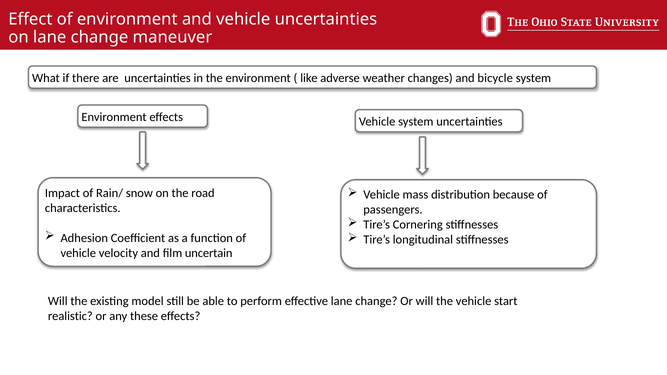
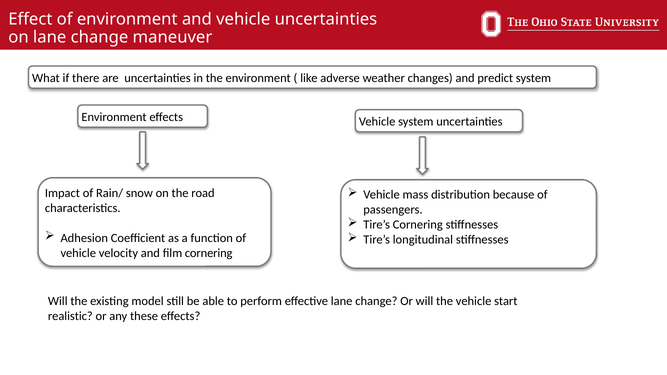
bicycle: bicycle -> predict (495, 78)
film uncertain: uncertain -> cornering (209, 253)
